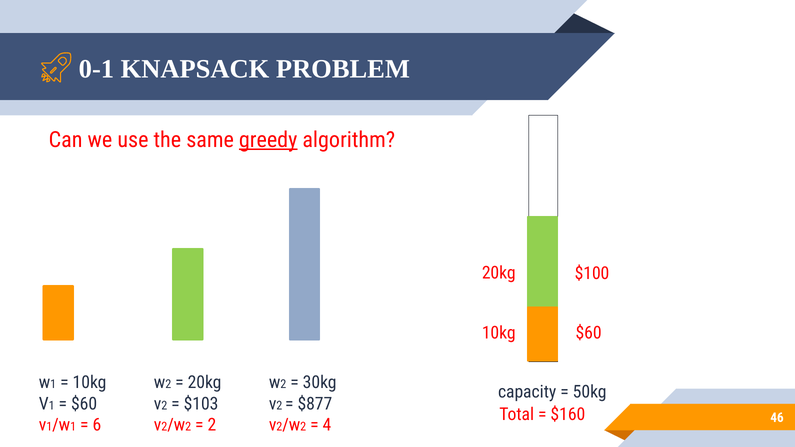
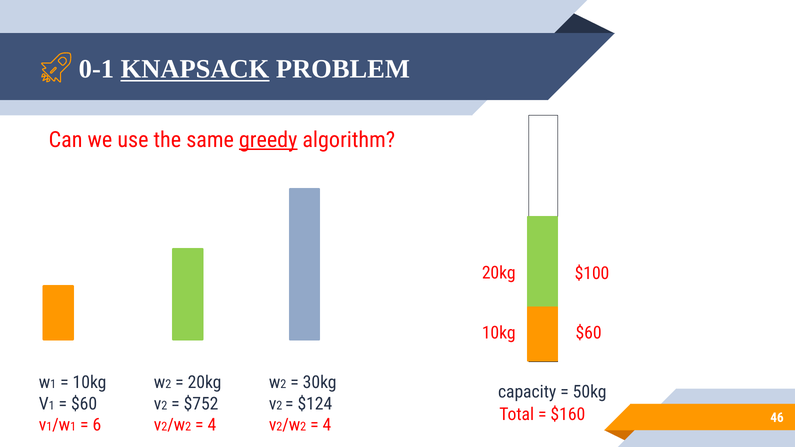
KNAPSACK underline: none -> present (195, 69)
$103: $103 -> $752 (201, 404)
$877: $877 -> $124 (315, 404)
2: 2 -> 4 (212, 425)
